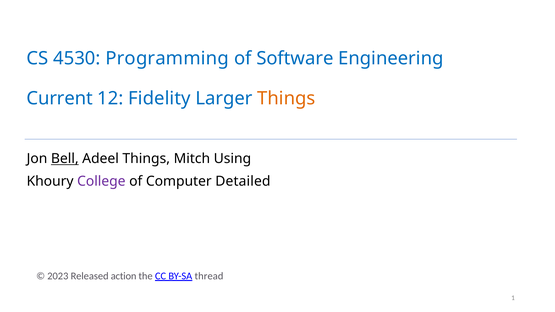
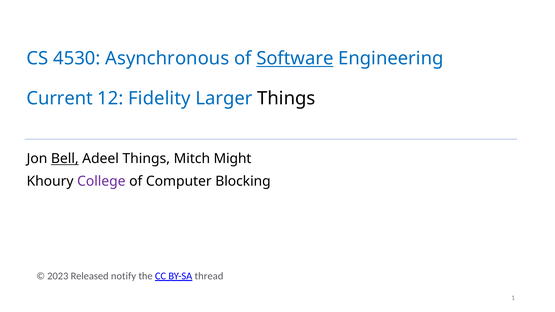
Programming: Programming -> Asynchronous (167, 59)
Software underline: none -> present (295, 59)
Things colour: orange -> black (286, 99)
Using: Using -> Might (233, 159)
Detailed: Detailed -> Blocking (243, 181)
action: action -> notify (124, 276)
